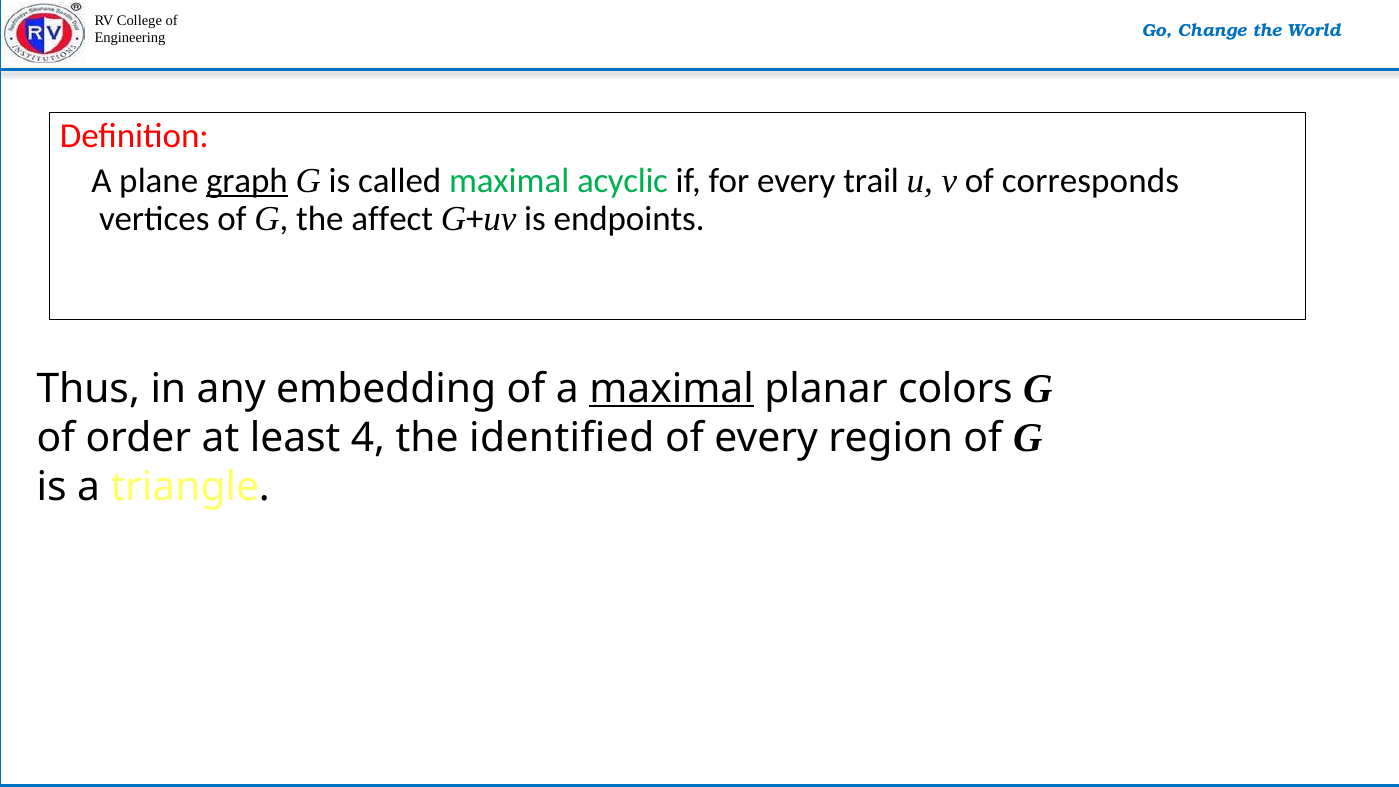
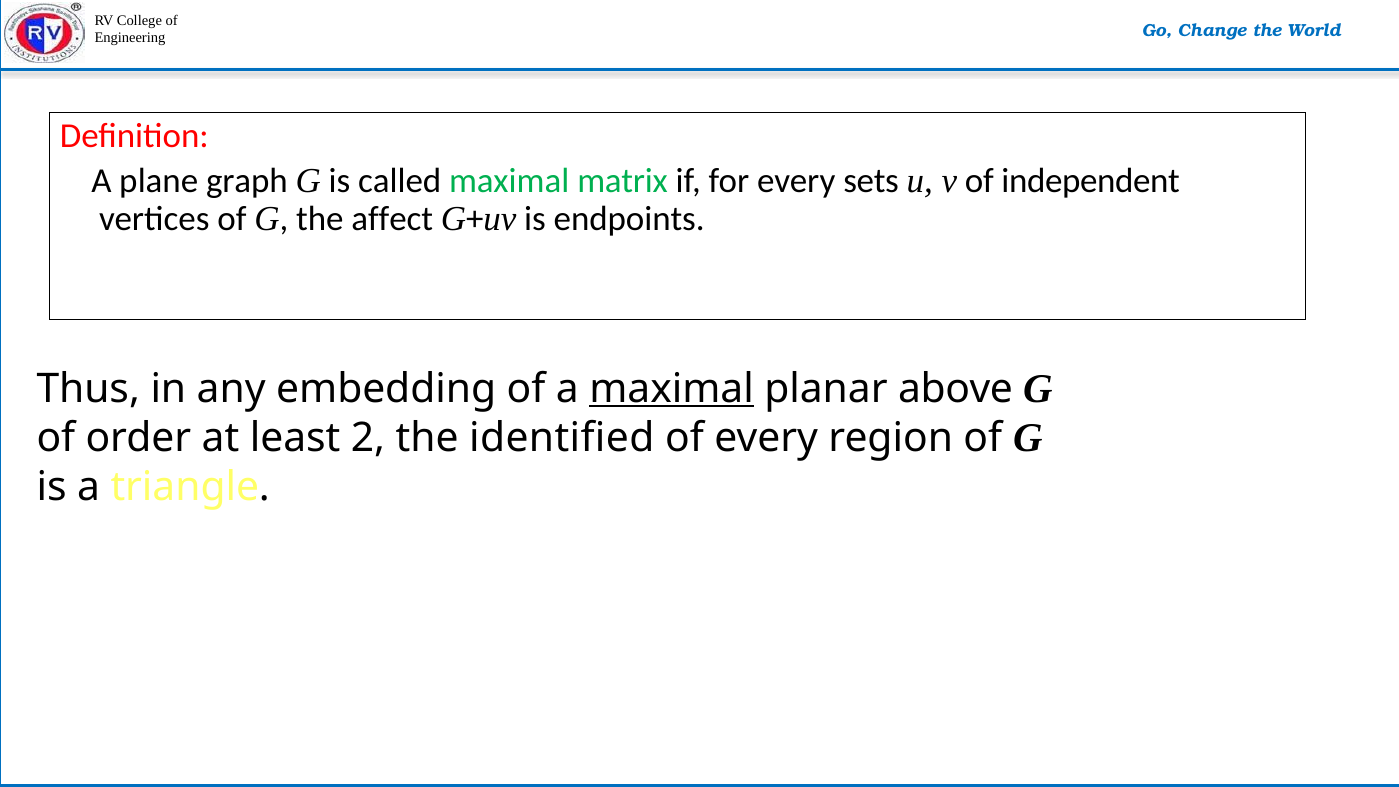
graph underline: present -> none (247, 181)
acyclic: acyclic -> matrix (623, 181)
trail: trail -> sets (871, 181)
corresponds: corresponds -> independent (1091, 181)
colors: colors -> above (956, 389)
4: 4 -> 2 (368, 438)
